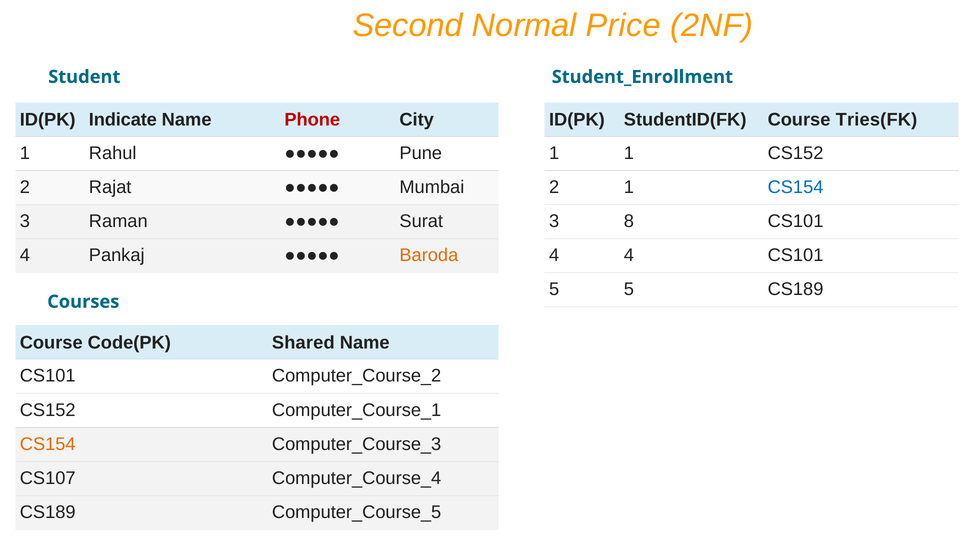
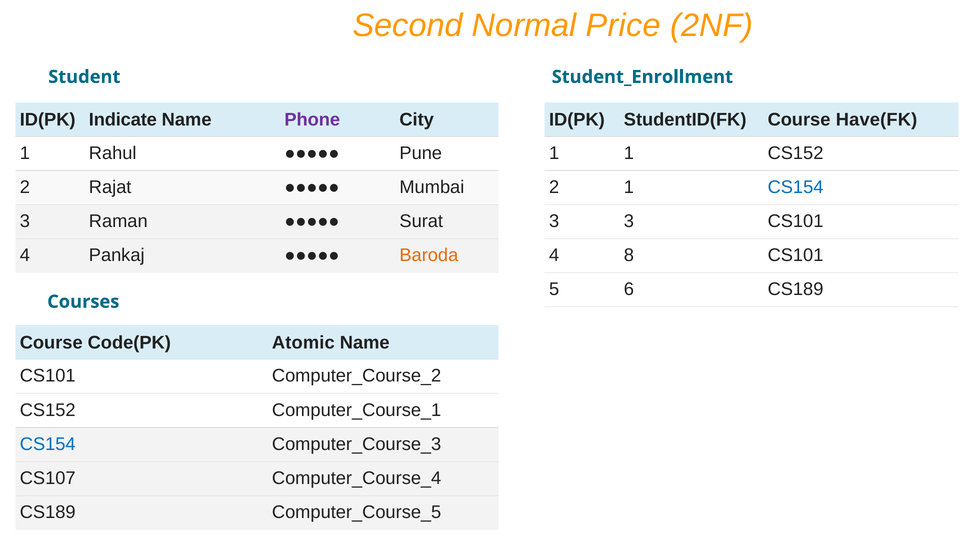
Phone colour: red -> purple (312, 120)
Tries(FK: Tries(FK -> Have(FK (877, 120)
3 8: 8 -> 3 (629, 221)
4 4: 4 -> 8 (629, 255)
5 5: 5 -> 6 (629, 289)
Shared: Shared -> Atomic (303, 343)
CS154 colour: orange -> blue (48, 444)
